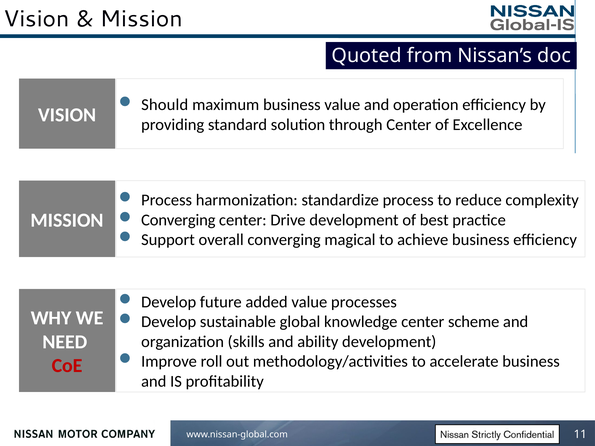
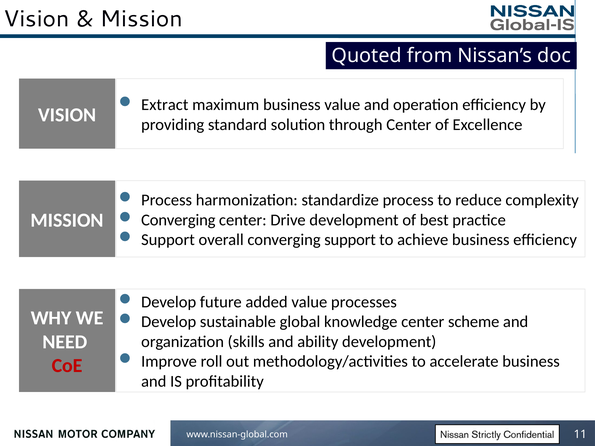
Should: Should -> Extract (165, 105)
converging magical: magical -> support (350, 240)
